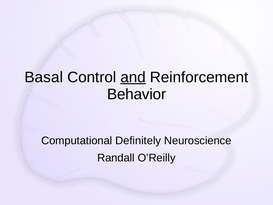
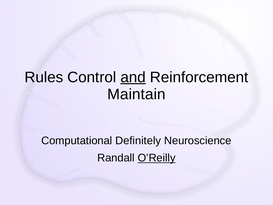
Basal: Basal -> Rules (44, 77)
Behavior: Behavior -> Maintain (136, 94)
O’Reilly underline: none -> present (157, 158)
